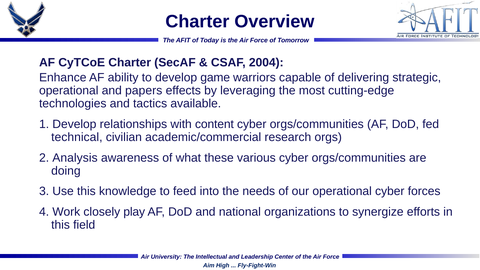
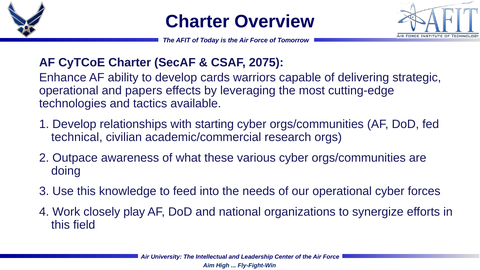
2004: 2004 -> 2075 (266, 63)
game: game -> cards (215, 78)
content: content -> starting (214, 124)
Analysis: Analysis -> Outpace (75, 158)
